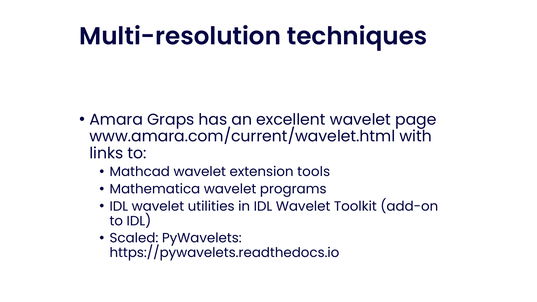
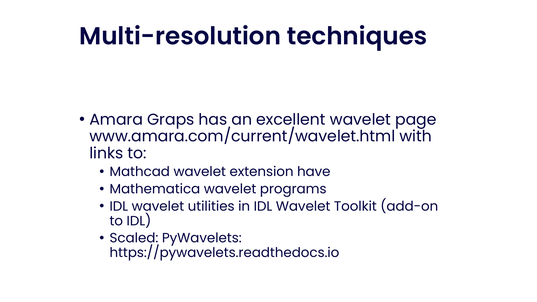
tools: tools -> have (314, 172)
